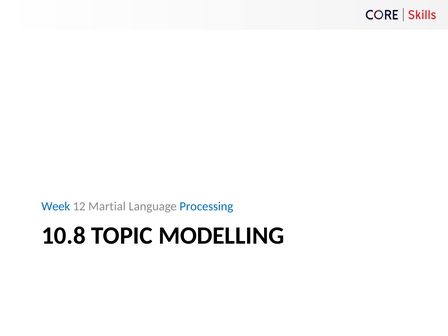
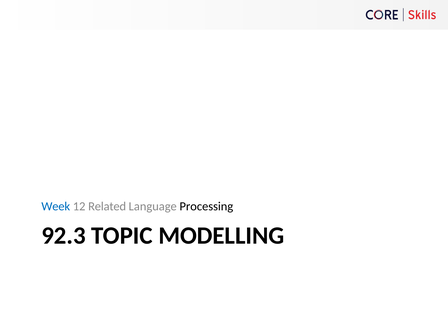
Martial: Martial -> Related (107, 206)
Processing colour: blue -> black (206, 206)
10.8: 10.8 -> 92.3 (64, 236)
